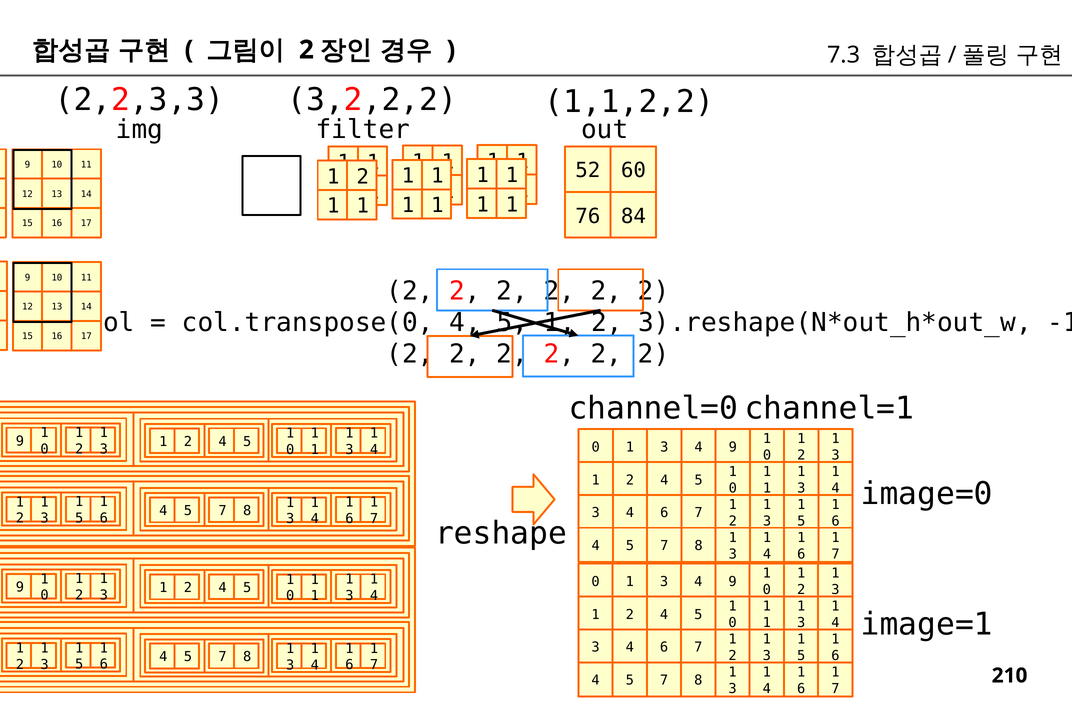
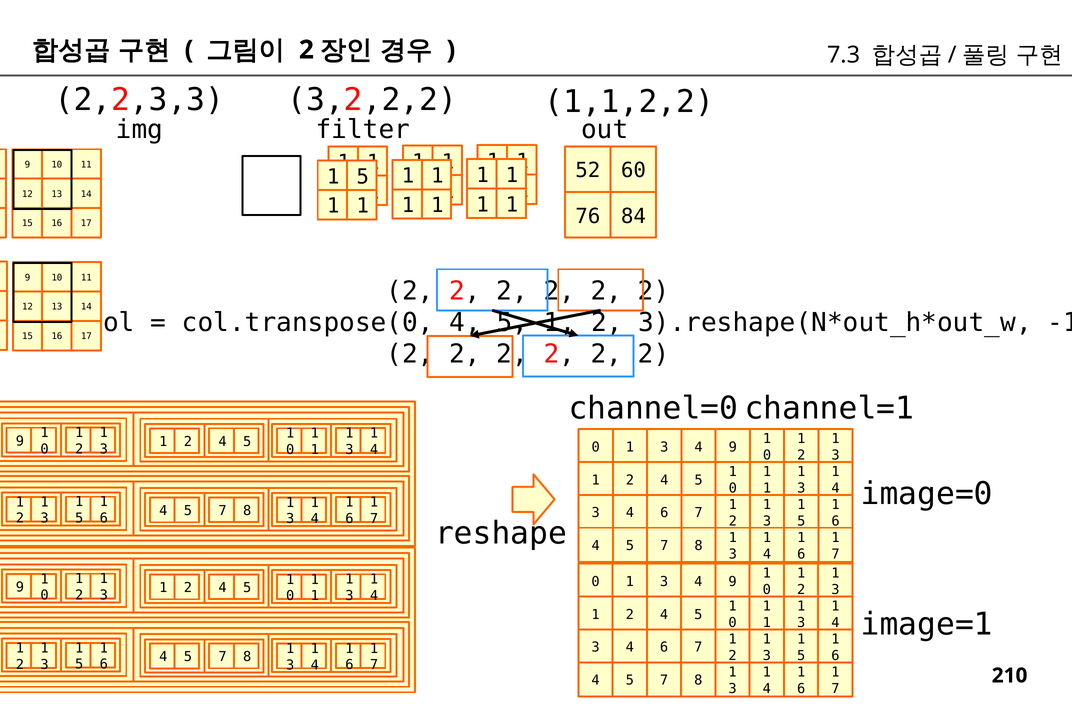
2: 2 -> 5 (363, 177)
